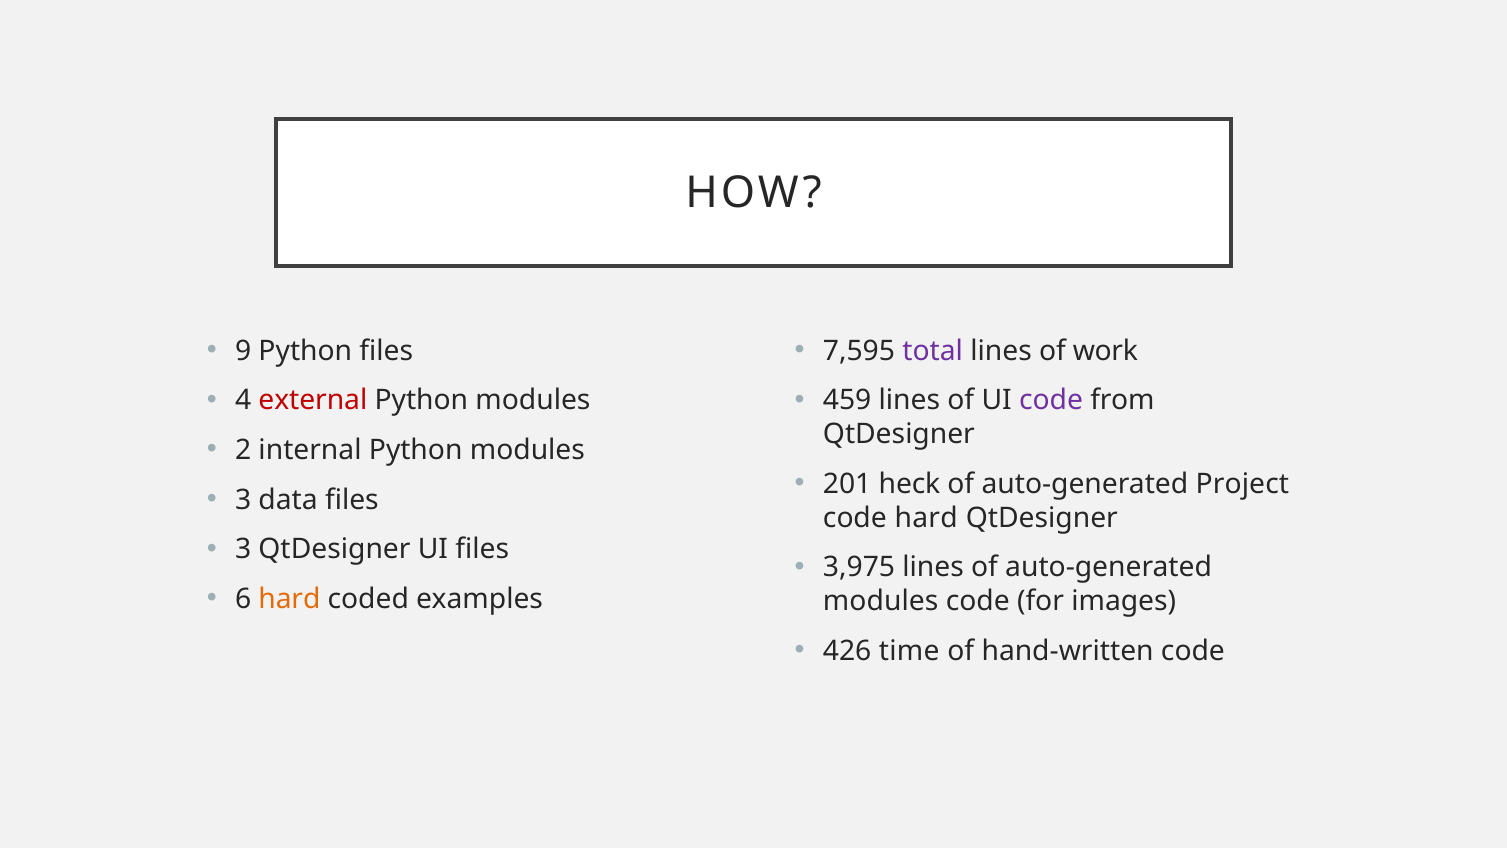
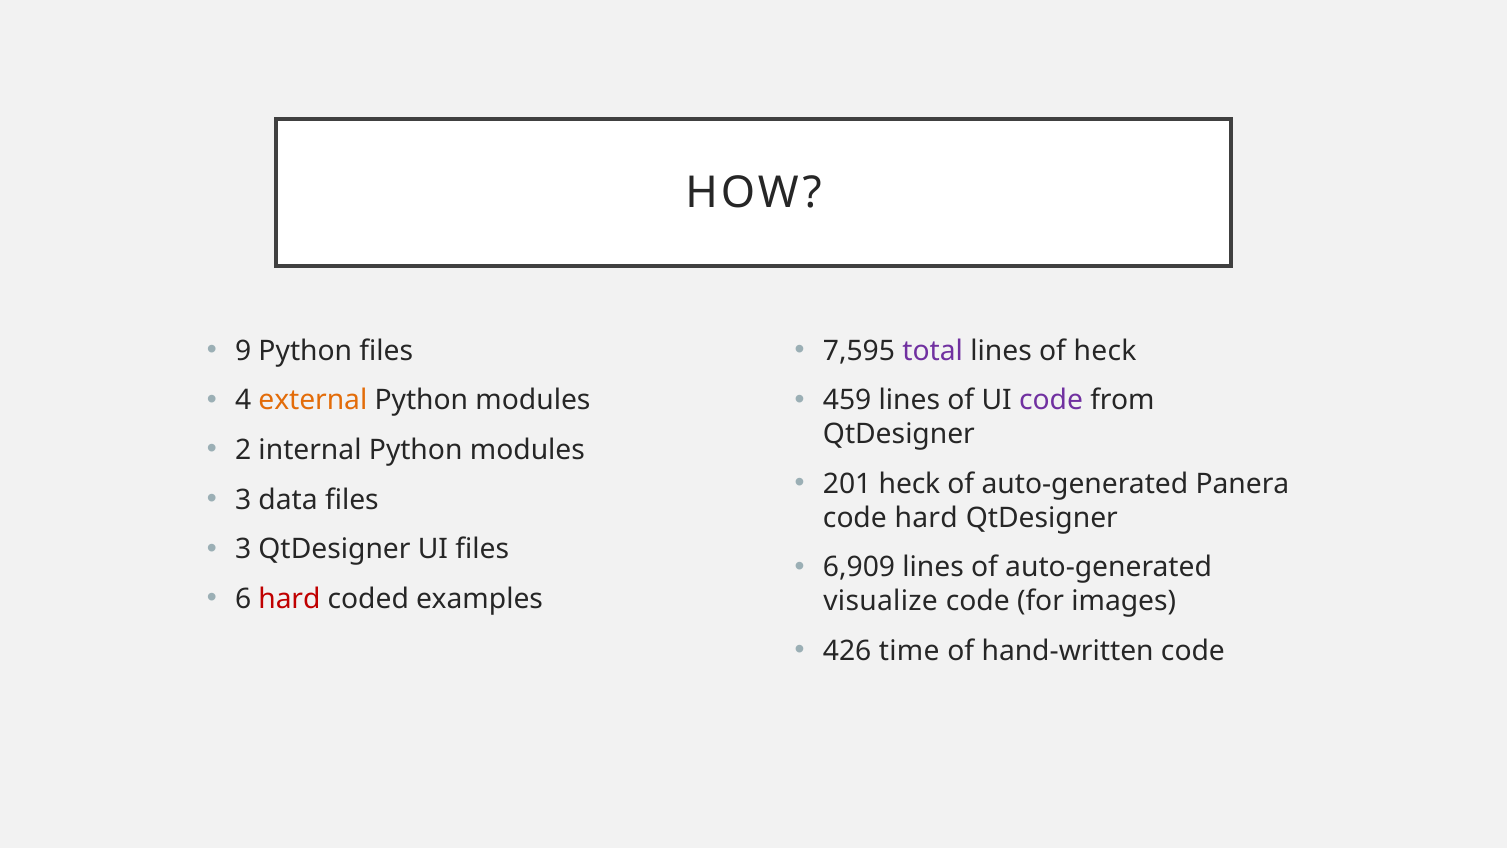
of work: work -> heck (1105, 351)
external colour: red -> orange (313, 400)
Project: Project -> Panera (1242, 484)
3,975: 3,975 -> 6,909 (859, 567)
hard colour: orange -> red (289, 599)
modules: modules -> visualize (881, 601)
